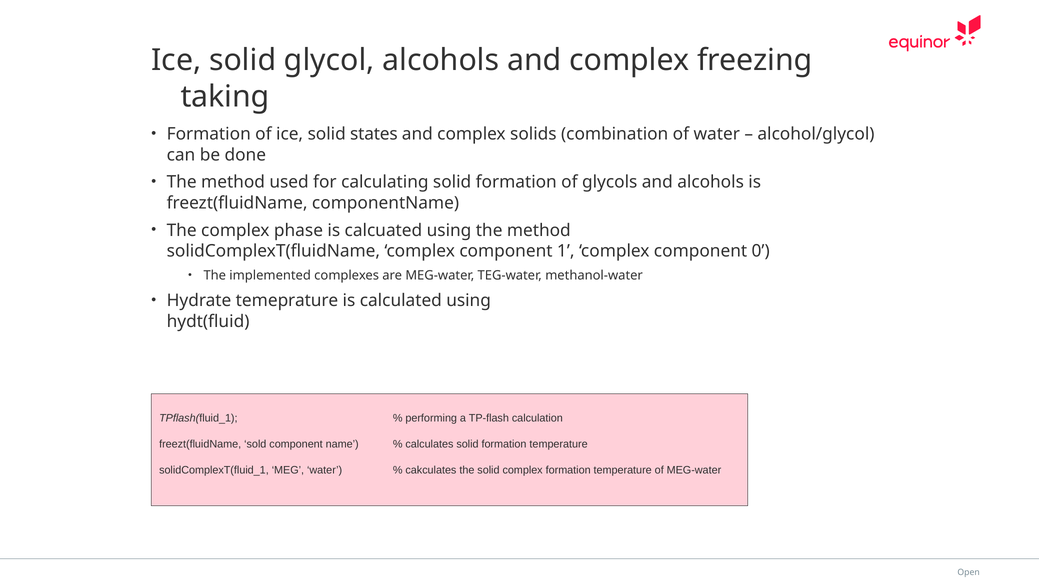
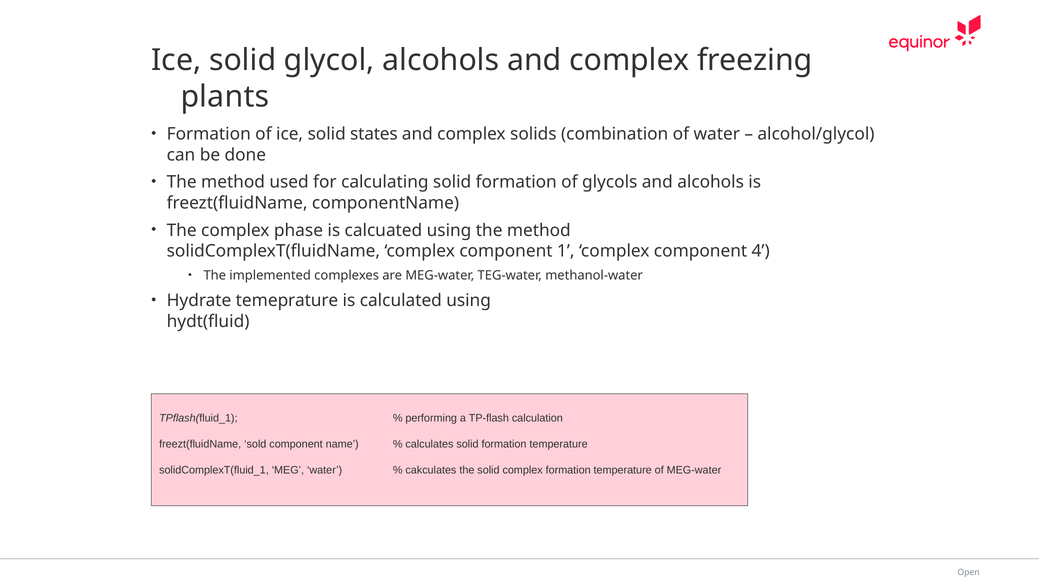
taking: taking -> plants (225, 97)
0: 0 -> 4 (761, 251)
